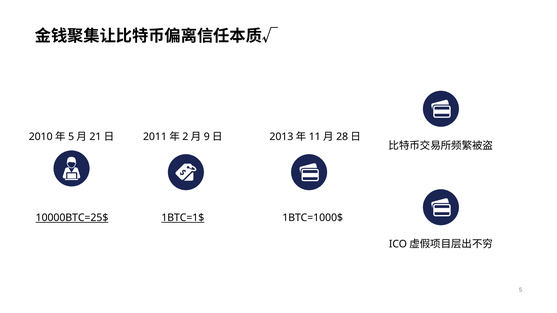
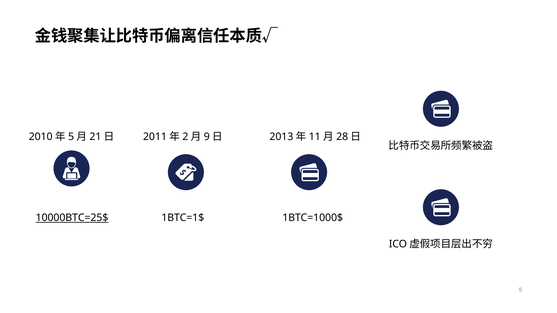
1BTC=1$ underline: present -> none (183, 218)
